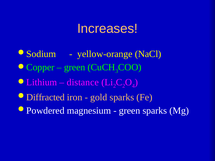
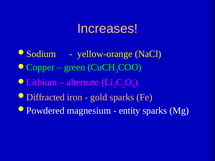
distance: distance -> alternate (83, 82)
green: green -> entity (130, 111)
